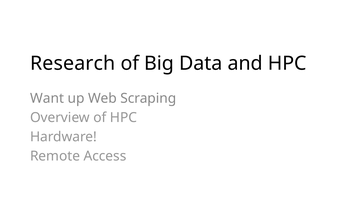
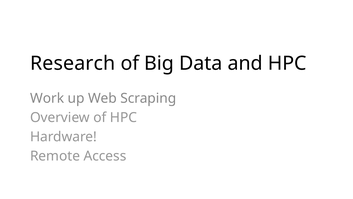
Want: Want -> Work (47, 98)
